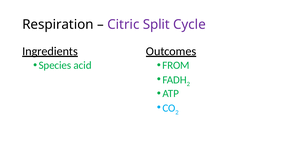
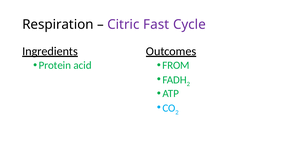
Split: Split -> Fast (156, 25)
Species: Species -> Protein (55, 65)
